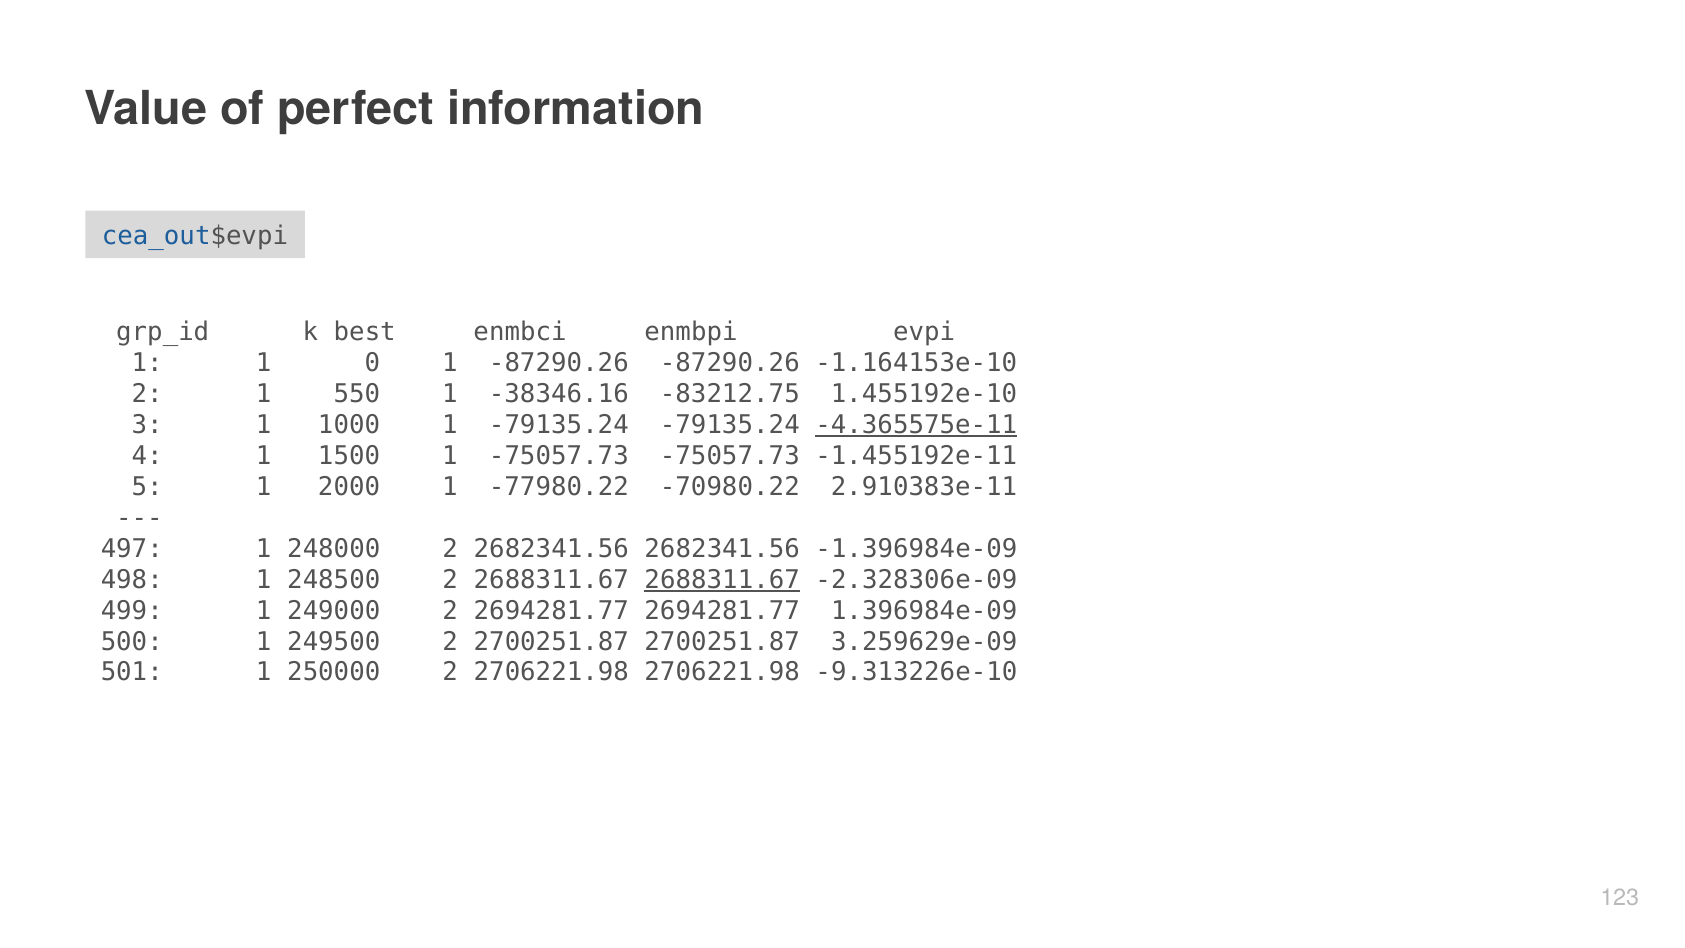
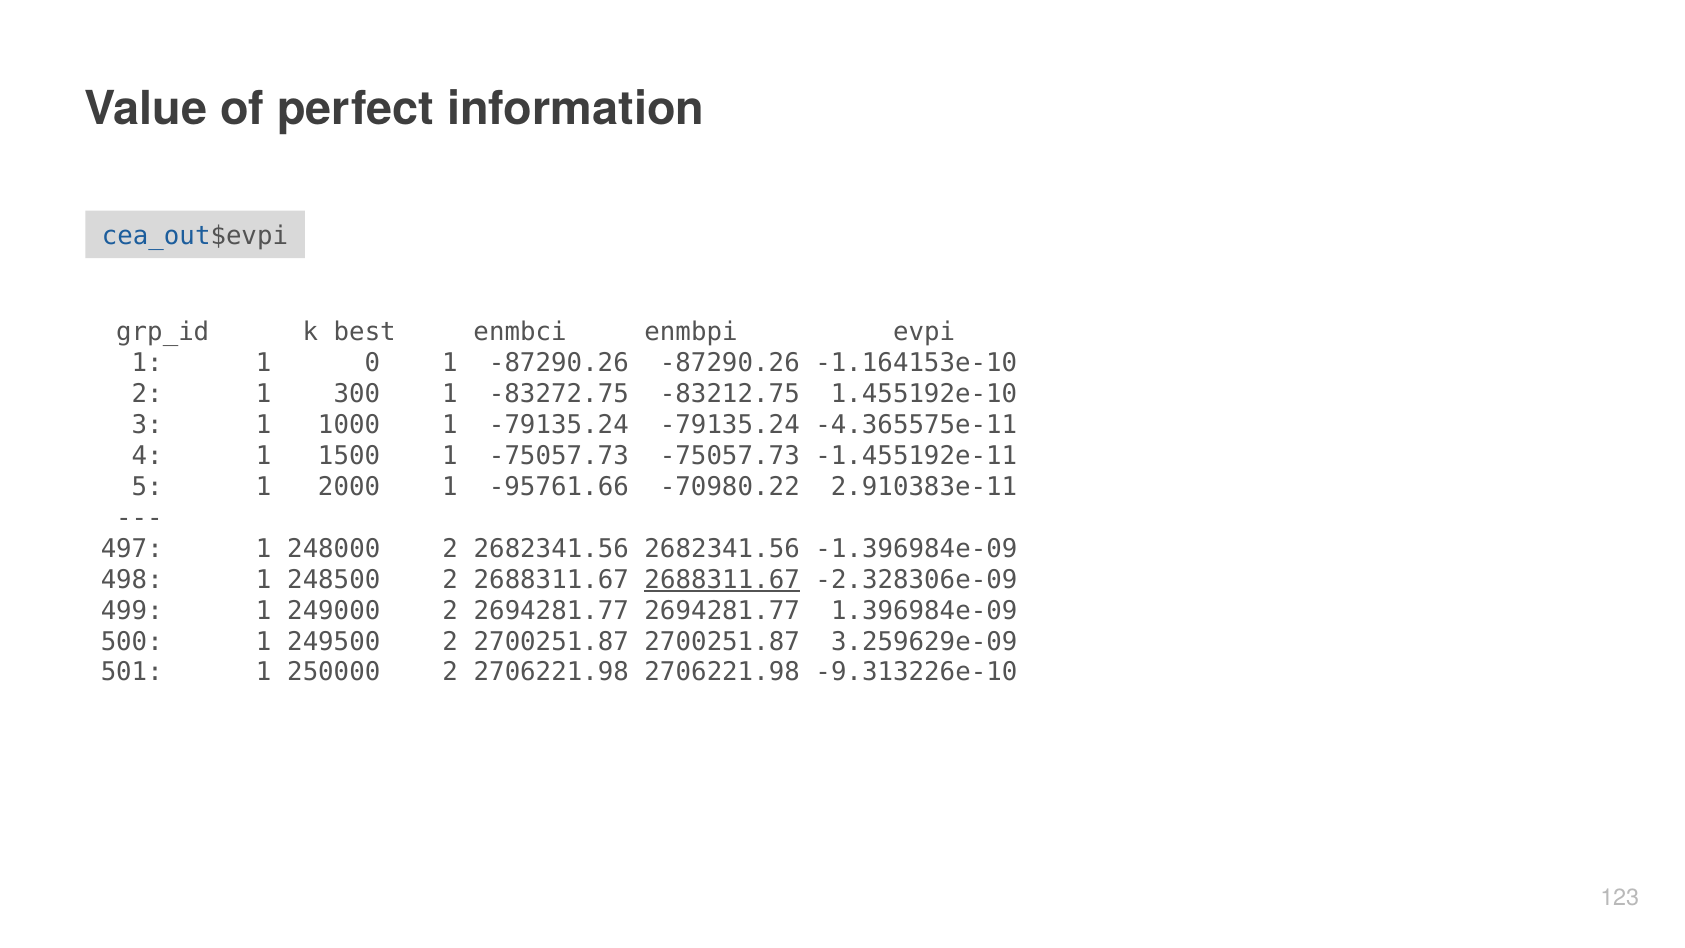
550: 550 -> 300 (357, 394)
-38346.16: -38346.16 -> -83272.75 (559, 394)
-4.365575e-11 underline: present -> none (916, 425)
-77980.22: -77980.22 -> -95761.66 (559, 487)
